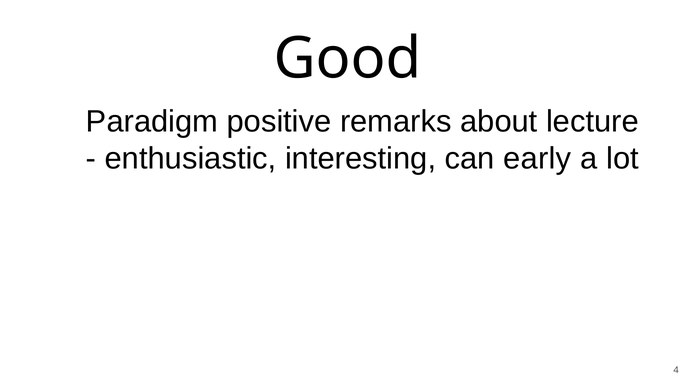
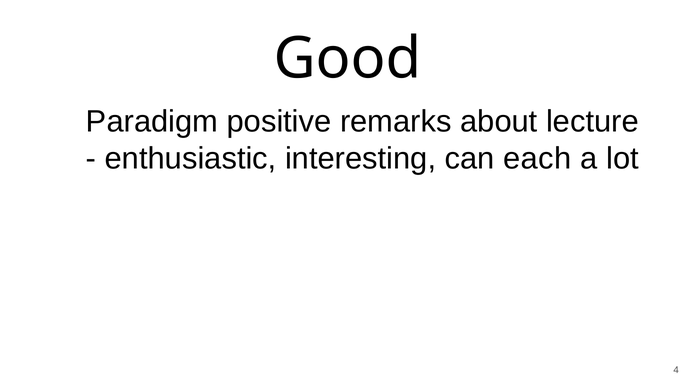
early: early -> each (537, 159)
